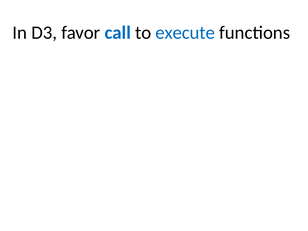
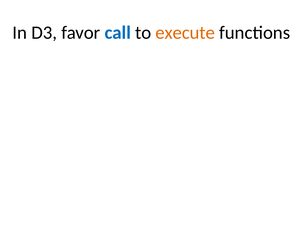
execute colour: blue -> orange (185, 33)
